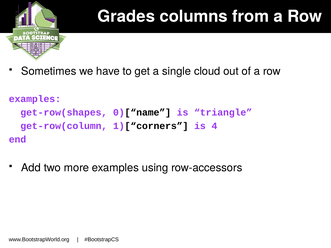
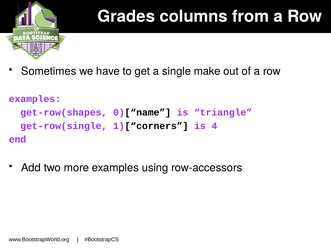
cloud: cloud -> make (207, 71)
get-row(column: get-row(column -> get-row(single (64, 126)
